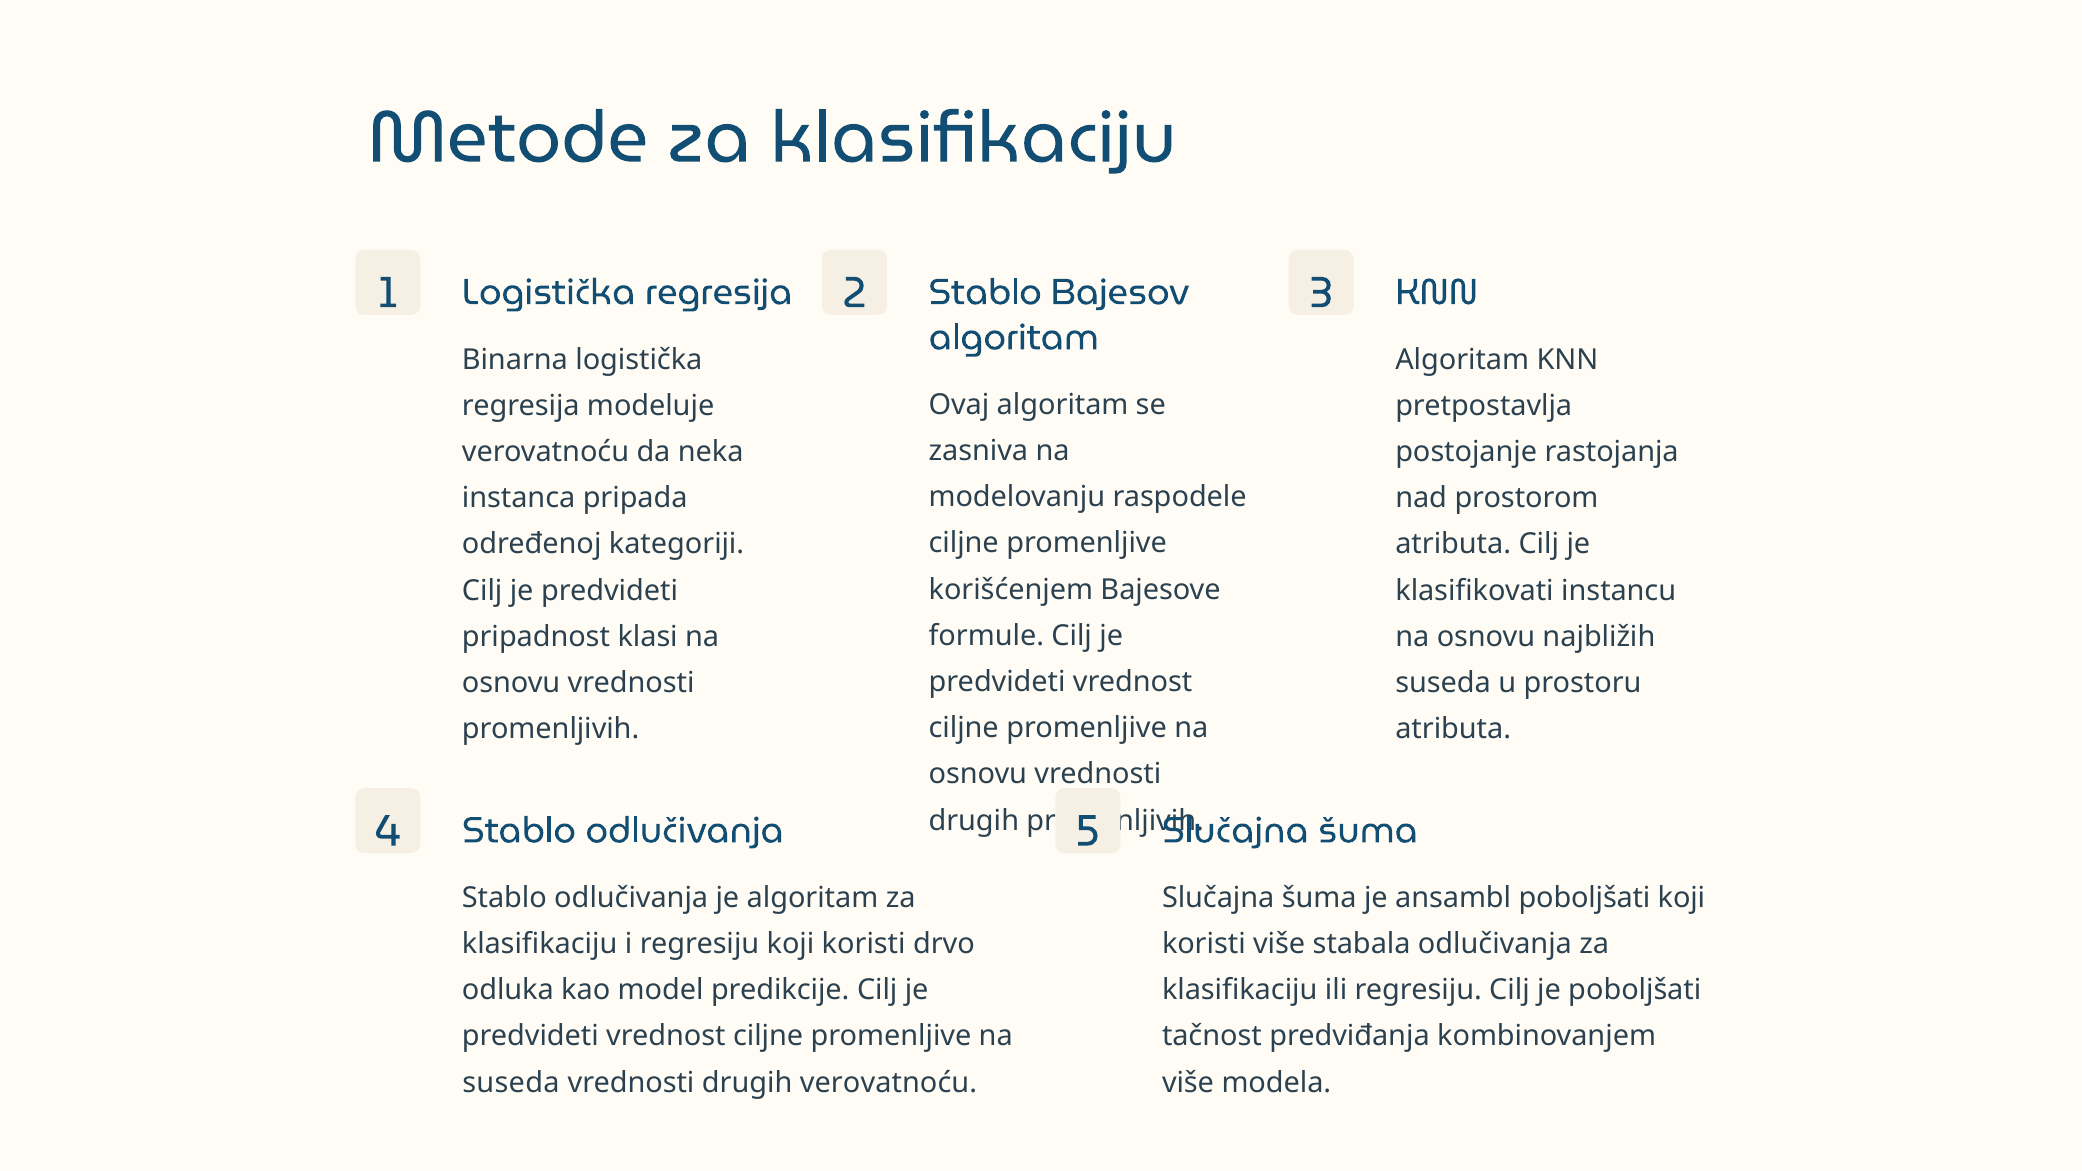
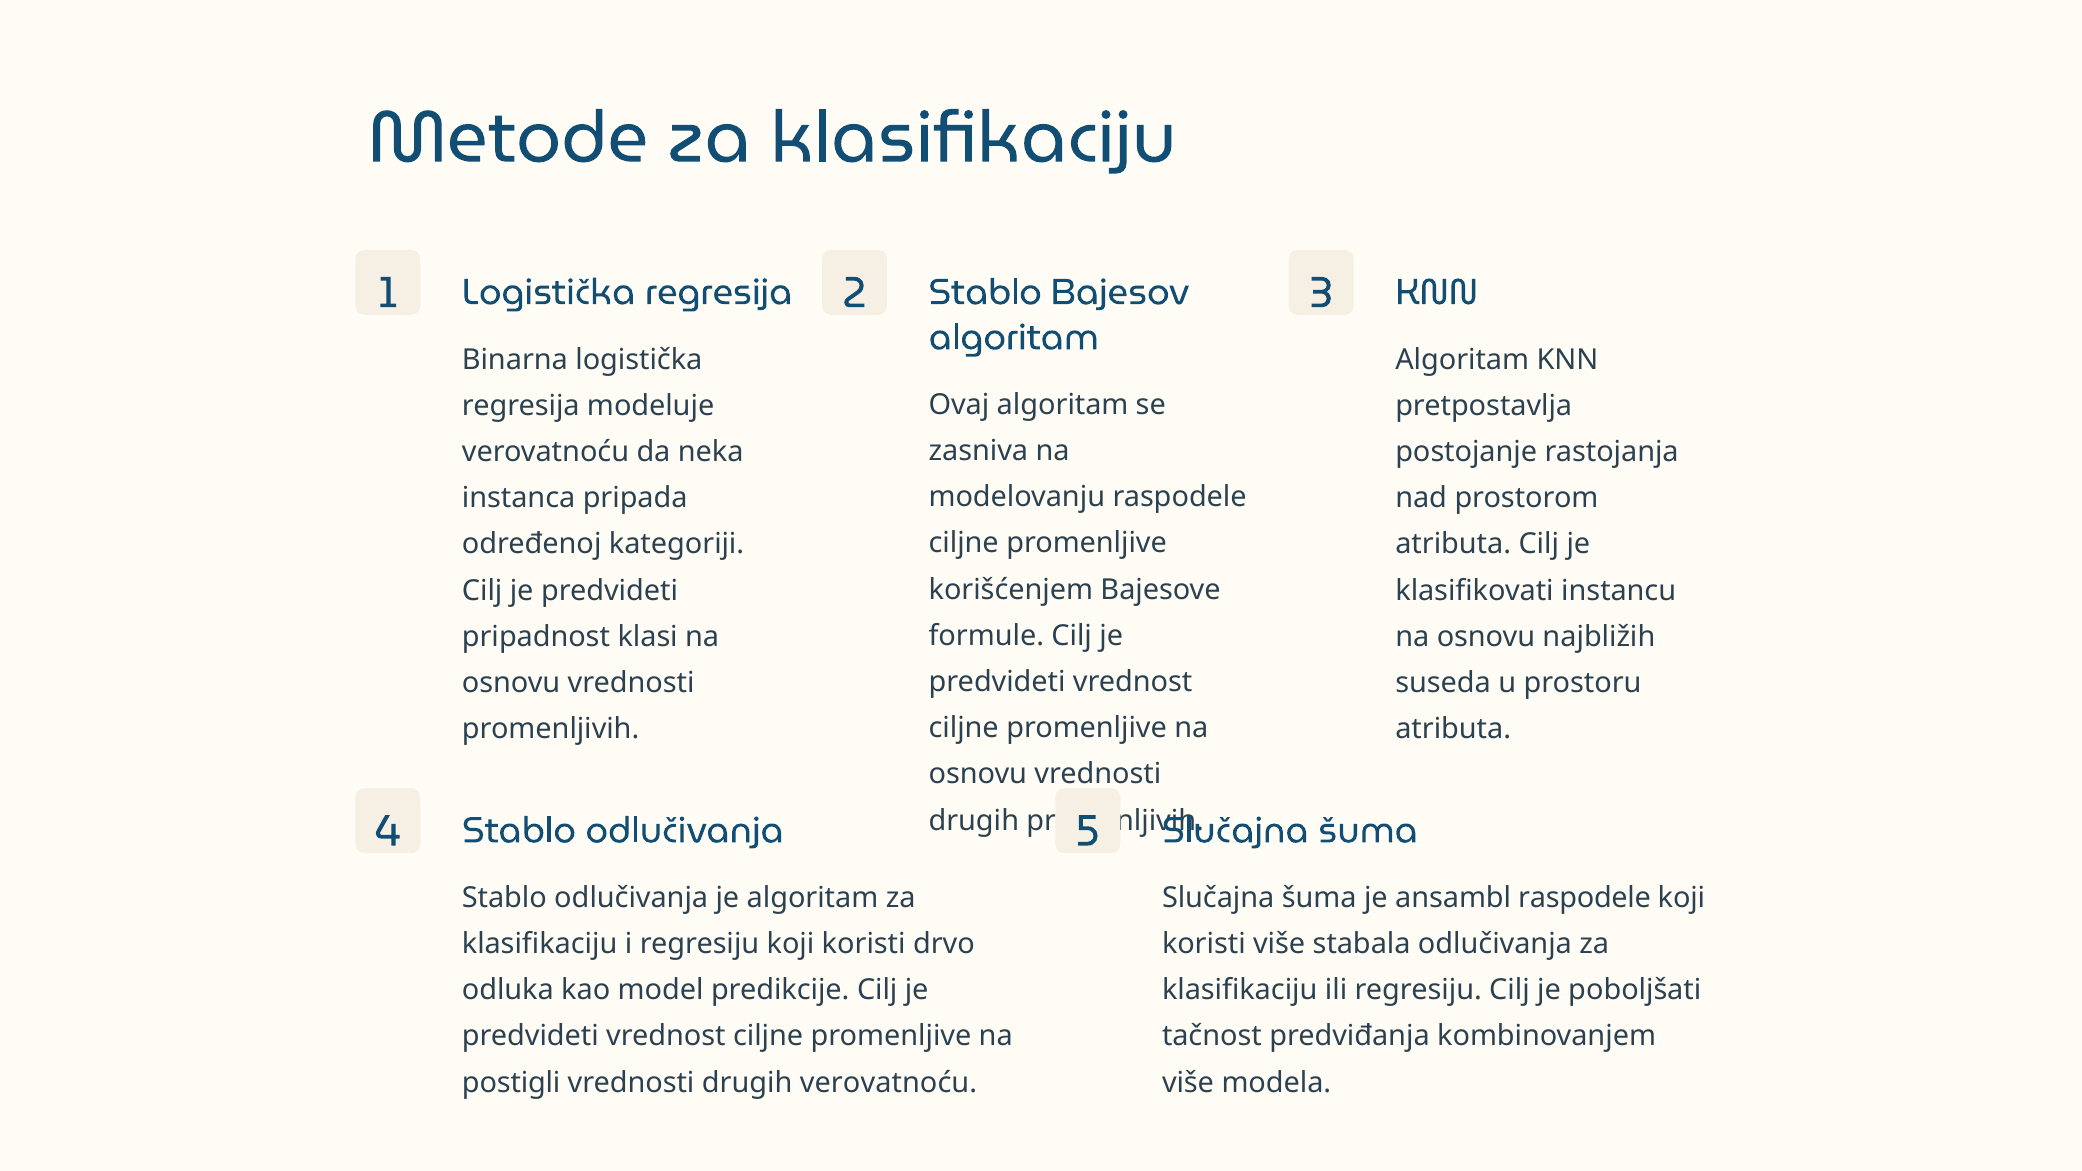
ansambl poboljšati: poboljšati -> raspodele (1585, 898)
suseda: suseda -> postigli (511, 1083)
